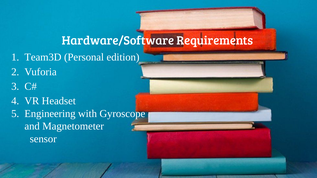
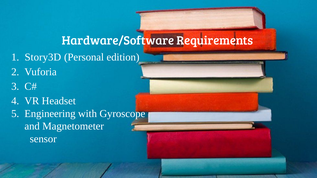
Team3D: Team3D -> Story3D (43, 57)
